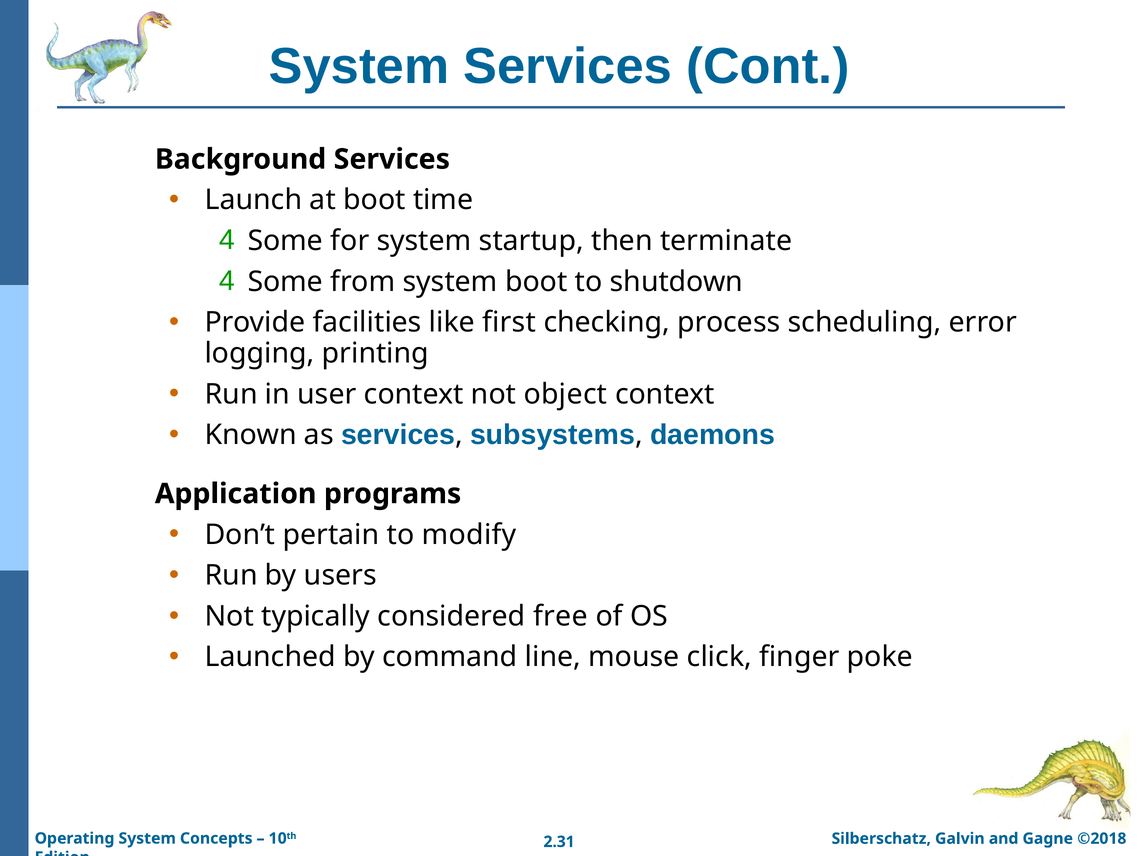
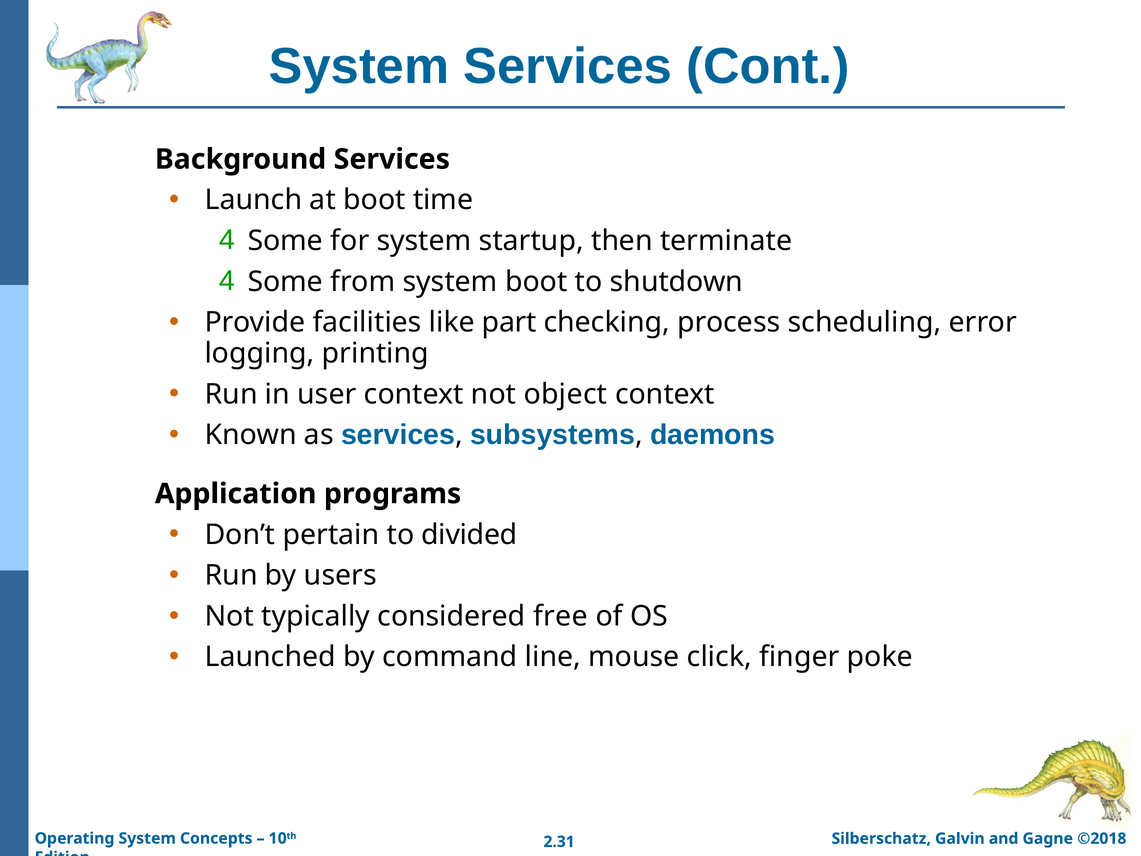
first: first -> part (509, 322)
modify: modify -> divided (469, 534)
